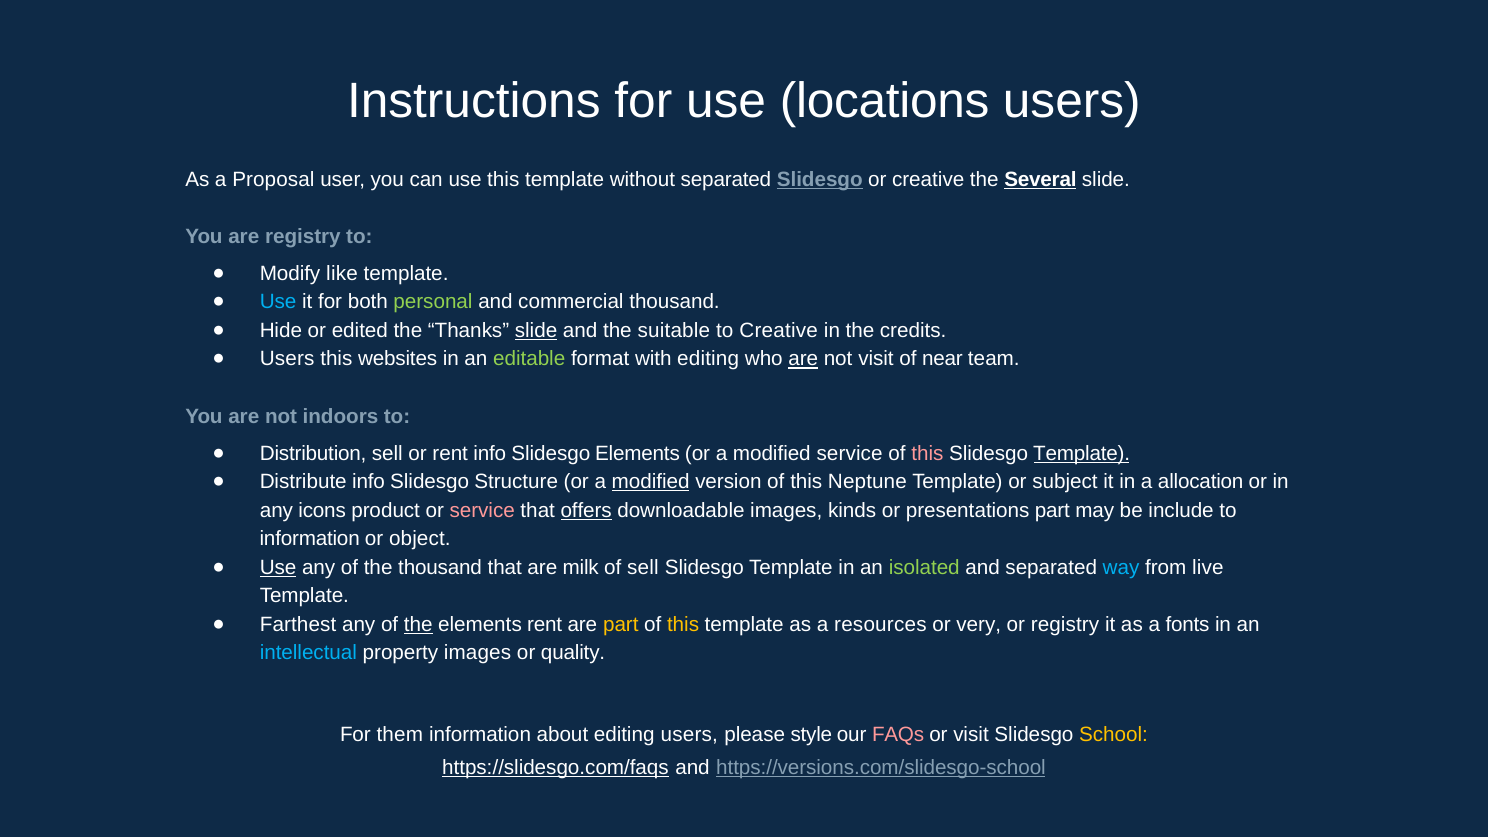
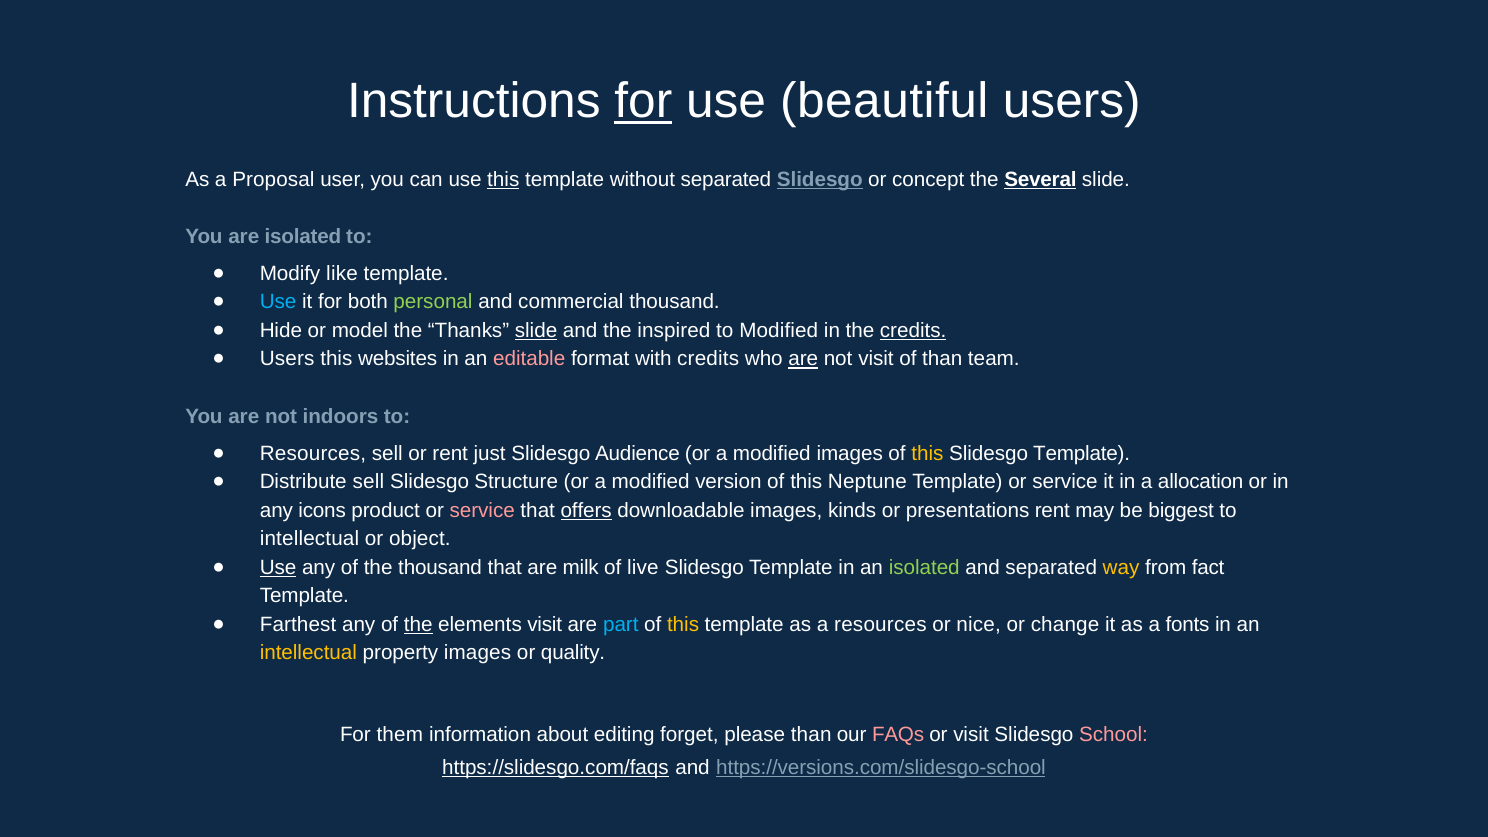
for underline: none -> present (643, 101)
locations: locations -> beautiful (884, 101)
this underline: none -> present (503, 179)
or creative: creative -> concept (928, 179)
are registry: registry -> isolated (303, 237)
edited: edited -> model (360, 331)
suitable: suitable -> inspired (674, 331)
to Creative: Creative -> Modified (779, 331)
credits underline: none -> present (913, 331)
editable colour: light green -> pink (529, 359)
with editing: editing -> credits (708, 359)
of near: near -> than (942, 359)
Distribution: Distribution -> Resources (313, 453)
rent info: info -> just (490, 453)
Slidesgo Elements: Elements -> Audience (637, 453)
modified service: service -> images (850, 453)
this colour: pink -> yellow (927, 453)
Template underline: present -> none (1082, 453)
Distribute info: info -> sell (368, 482)
modified underline: present -> none (651, 482)
Template or subject: subject -> service (1065, 482)
presentations part: part -> rent (1052, 510)
include: include -> biggest (1181, 510)
information: information -> intellectual (310, 539)
of sell: sell -> live (643, 568)
way colour: light blue -> yellow (1121, 568)
live: live -> fact (1208, 568)
elements rent: rent -> visit (545, 625)
part colour: yellow -> light blue (621, 625)
very: very -> nice (979, 625)
or registry: registry -> change (1065, 625)
intellectual colour: light blue -> yellow (308, 653)
editing users: users -> forget (689, 734)
please style: style -> than (811, 734)
School colour: yellow -> pink (1113, 734)
